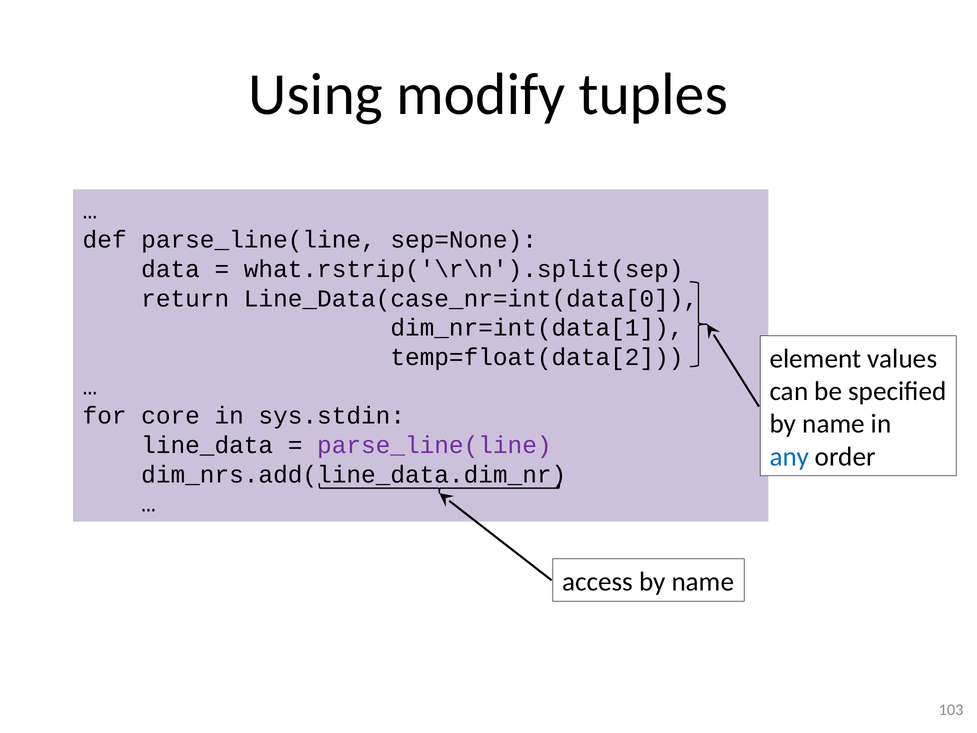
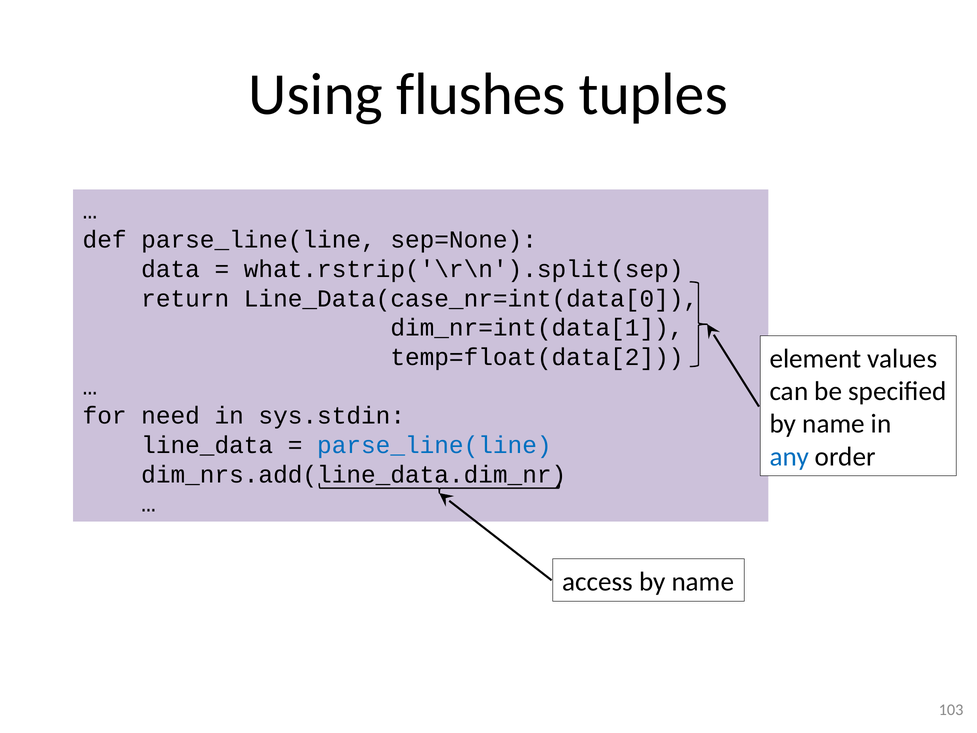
modify: modify -> flushes (481, 95)
core: core -> need (171, 416)
parse_line(line colour: purple -> blue (434, 445)
